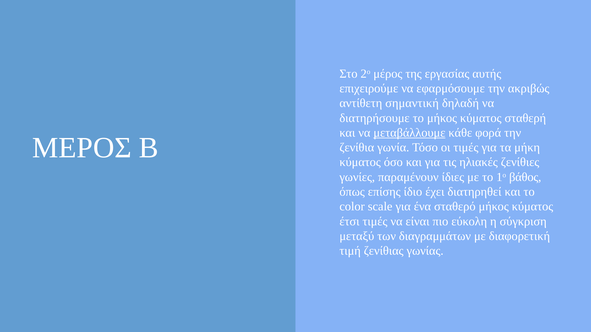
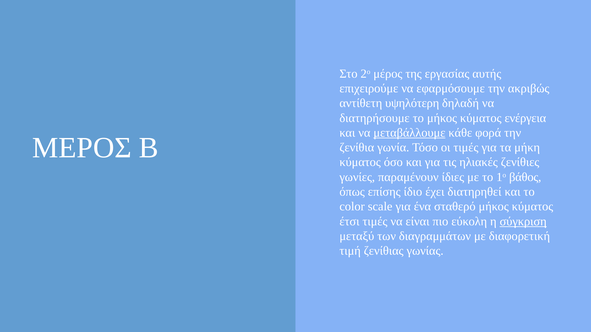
σημαντική: σημαντική -> υψηλότερη (412, 103)
σταθερή: σταθερή -> ενέργεια (525, 118)
σύγκριση underline: none -> present (523, 222)
